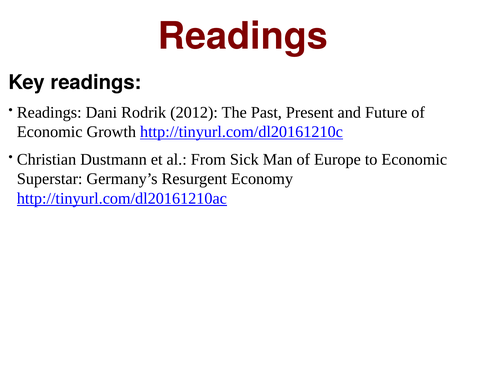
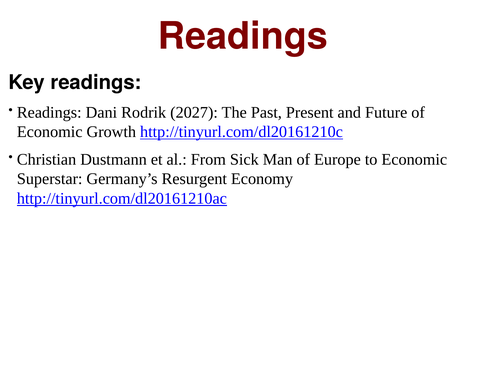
2012: 2012 -> 2027 (194, 112)
